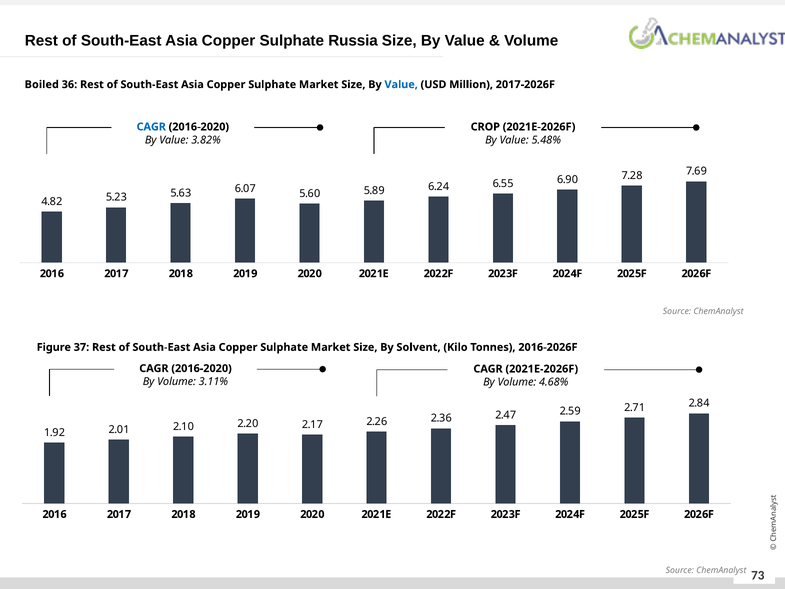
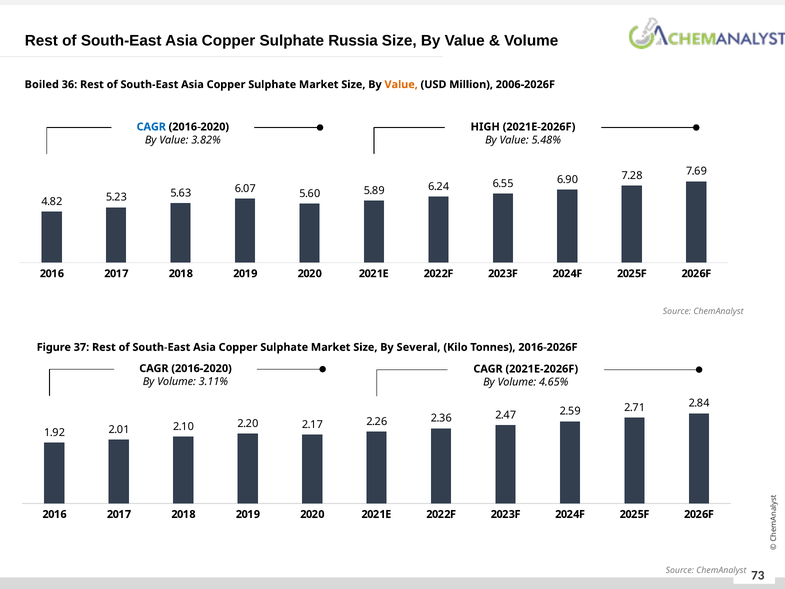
Value colour: blue -> orange (401, 84)
2017-2026F: 2017-2026F -> 2006-2026F (525, 84)
CROP: CROP -> HIGH (485, 127)
Solvent: Solvent -> Several (418, 347)
4.68%: 4.68% -> 4.65% (554, 382)
